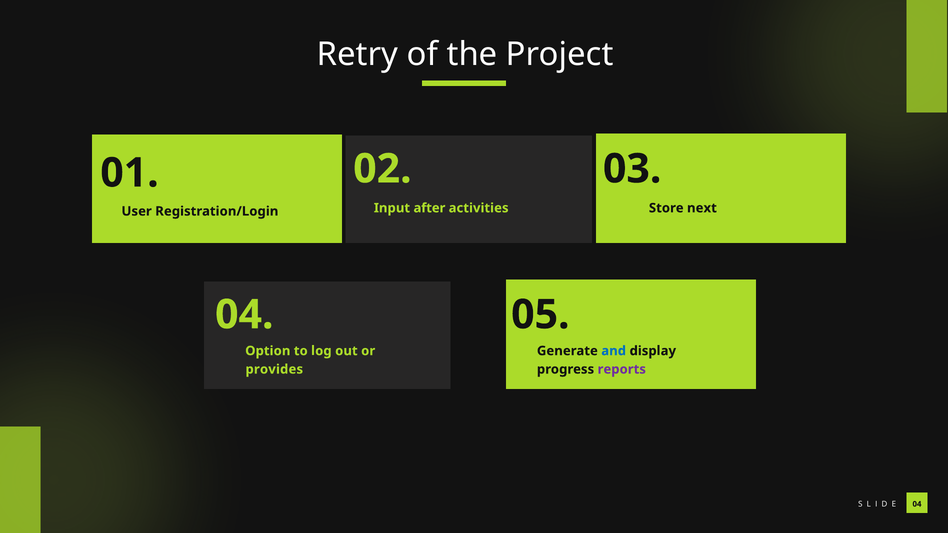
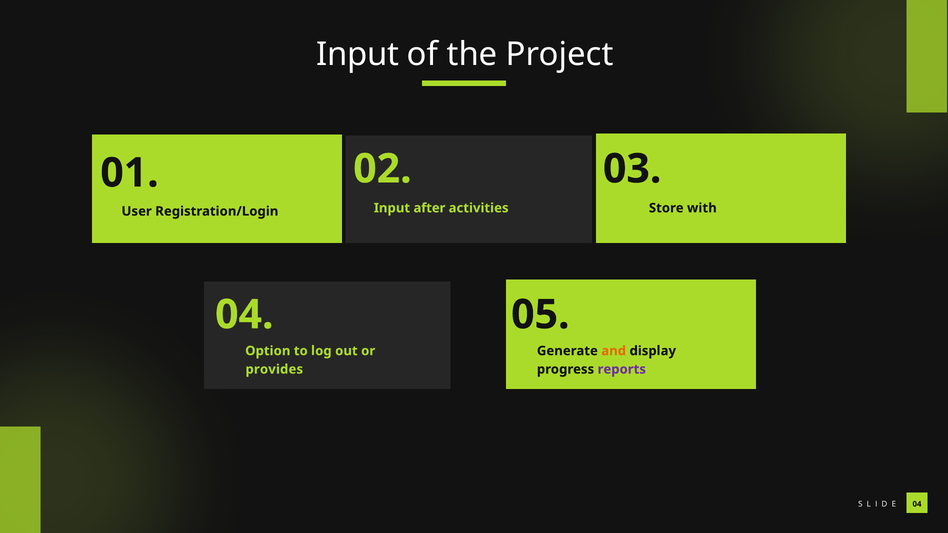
Retry: Retry -> Input (358, 54)
next: next -> with (702, 208)
and colour: blue -> orange (614, 351)
